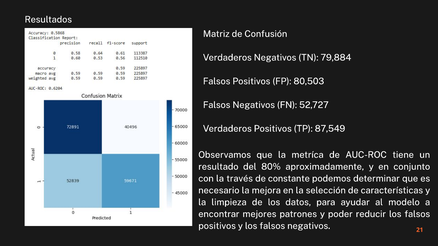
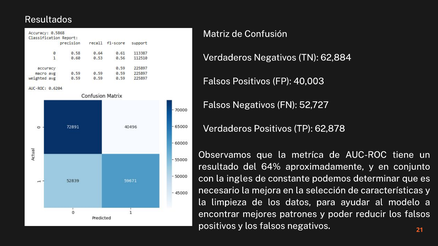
79,884: 79,884 -> 62,884 (336, 58)
80,503: 80,503 -> 40,003 (309, 81)
87,549: 87,549 -> 62,878 (330, 129)
80%: 80% -> 64% (271, 167)
través: través -> ingles (240, 179)
